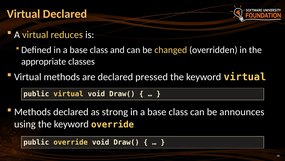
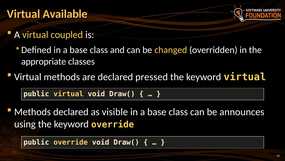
Virtual Declared: Declared -> Available (65, 14)
reduces: reduces -> coupled (67, 35)
strong: strong -> visible (115, 112)
